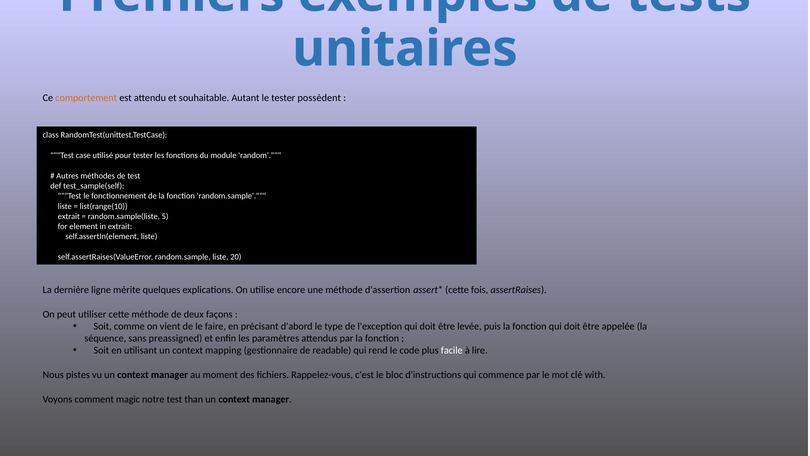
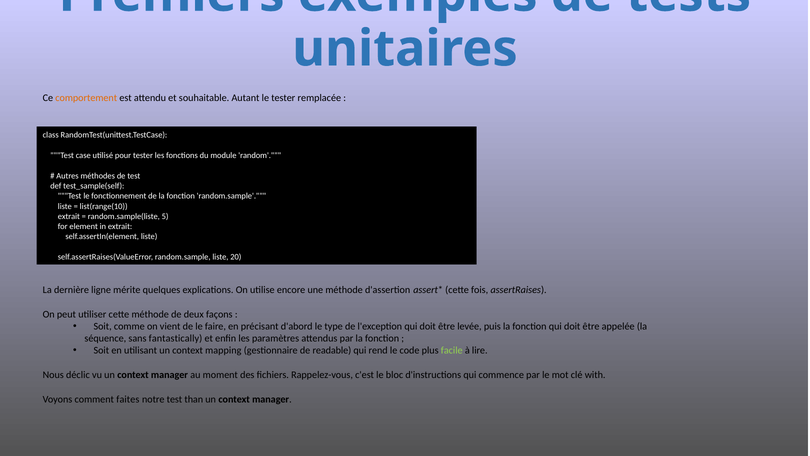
possèdent: possèdent -> remplacée (319, 98)
preassigned: preassigned -> fantastically (175, 338)
facile colour: white -> light green (452, 350)
pistes: pistes -> déclic (78, 375)
magic: magic -> faites (128, 399)
